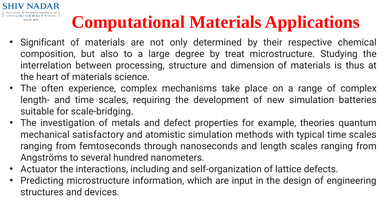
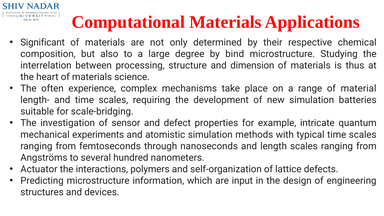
treat: treat -> bind (235, 54)
of complex: complex -> material (359, 89)
metals: metals -> sensor (126, 123)
theories: theories -> intricate (317, 123)
satisfactory: satisfactory -> experiments (98, 135)
including: including -> polymers (150, 169)
